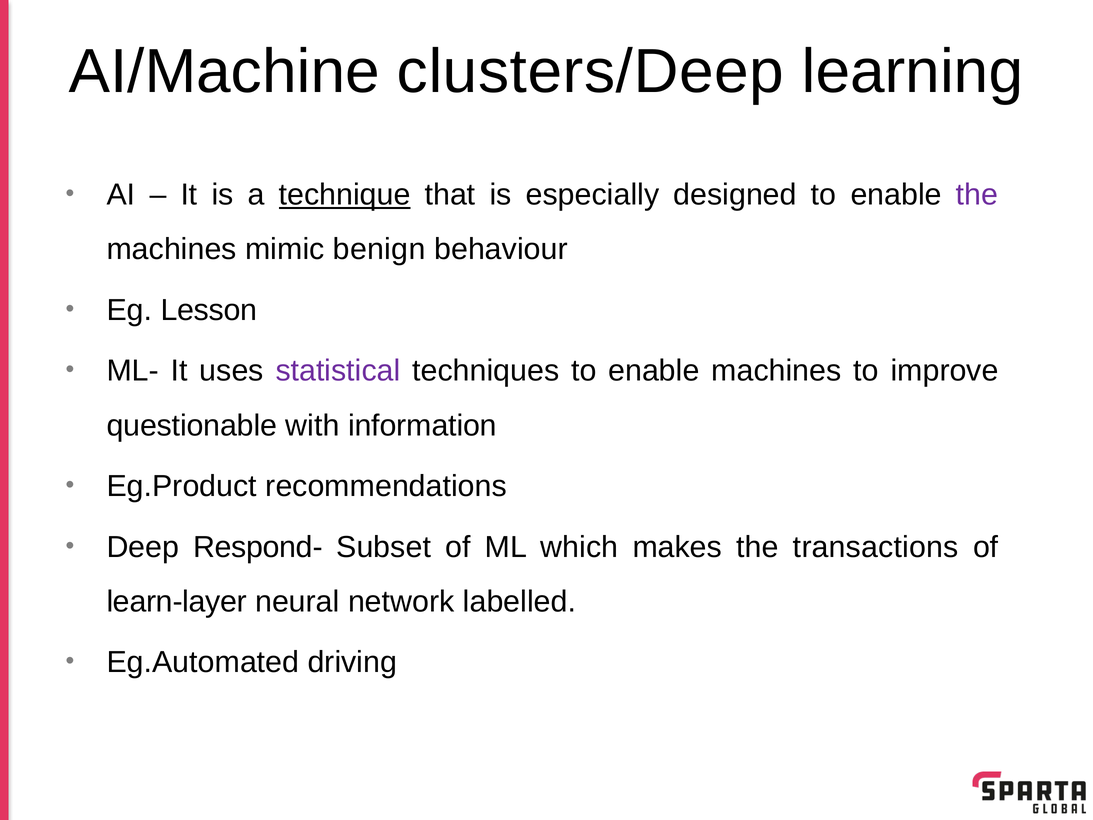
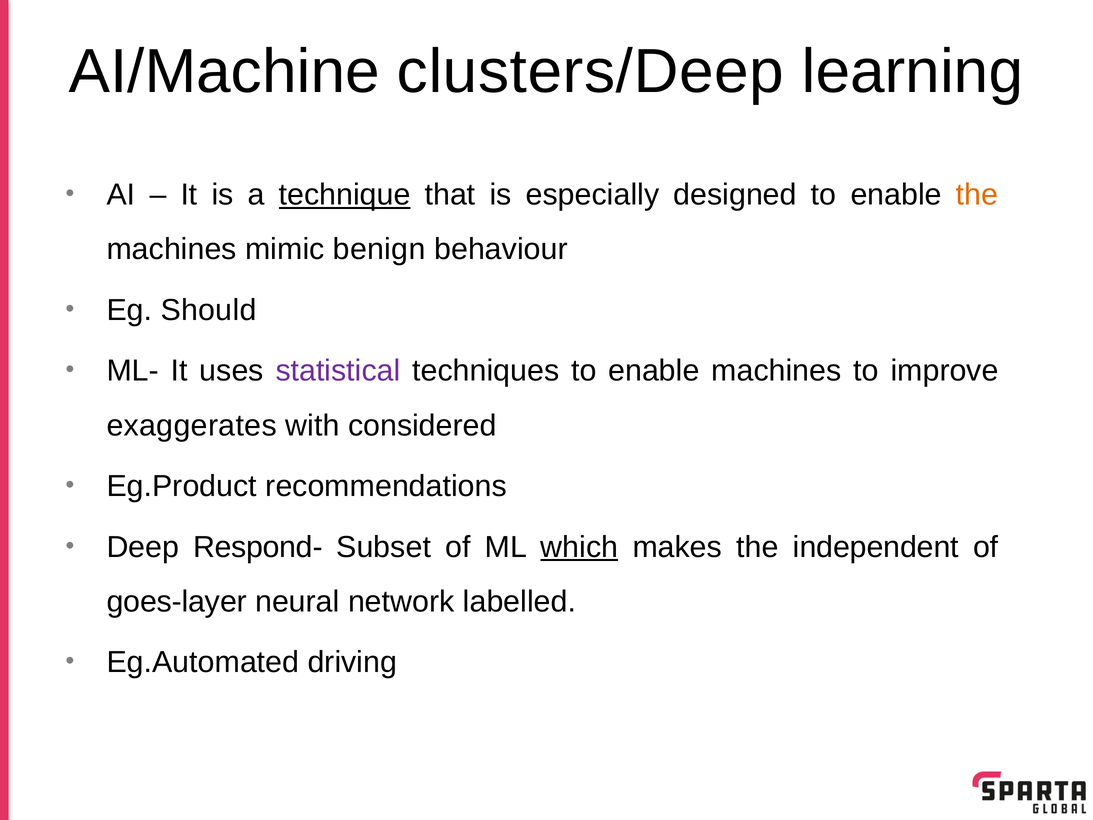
the colour: purple -> orange (977, 195)
Lesson: Lesson -> Should (209, 310)
questionable: questionable -> exaggerates (192, 425)
information: information -> considered (422, 425)
which underline: none -> present (579, 547)
transactions: transactions -> independent (876, 547)
learn-layer: learn-layer -> goes-layer (177, 602)
